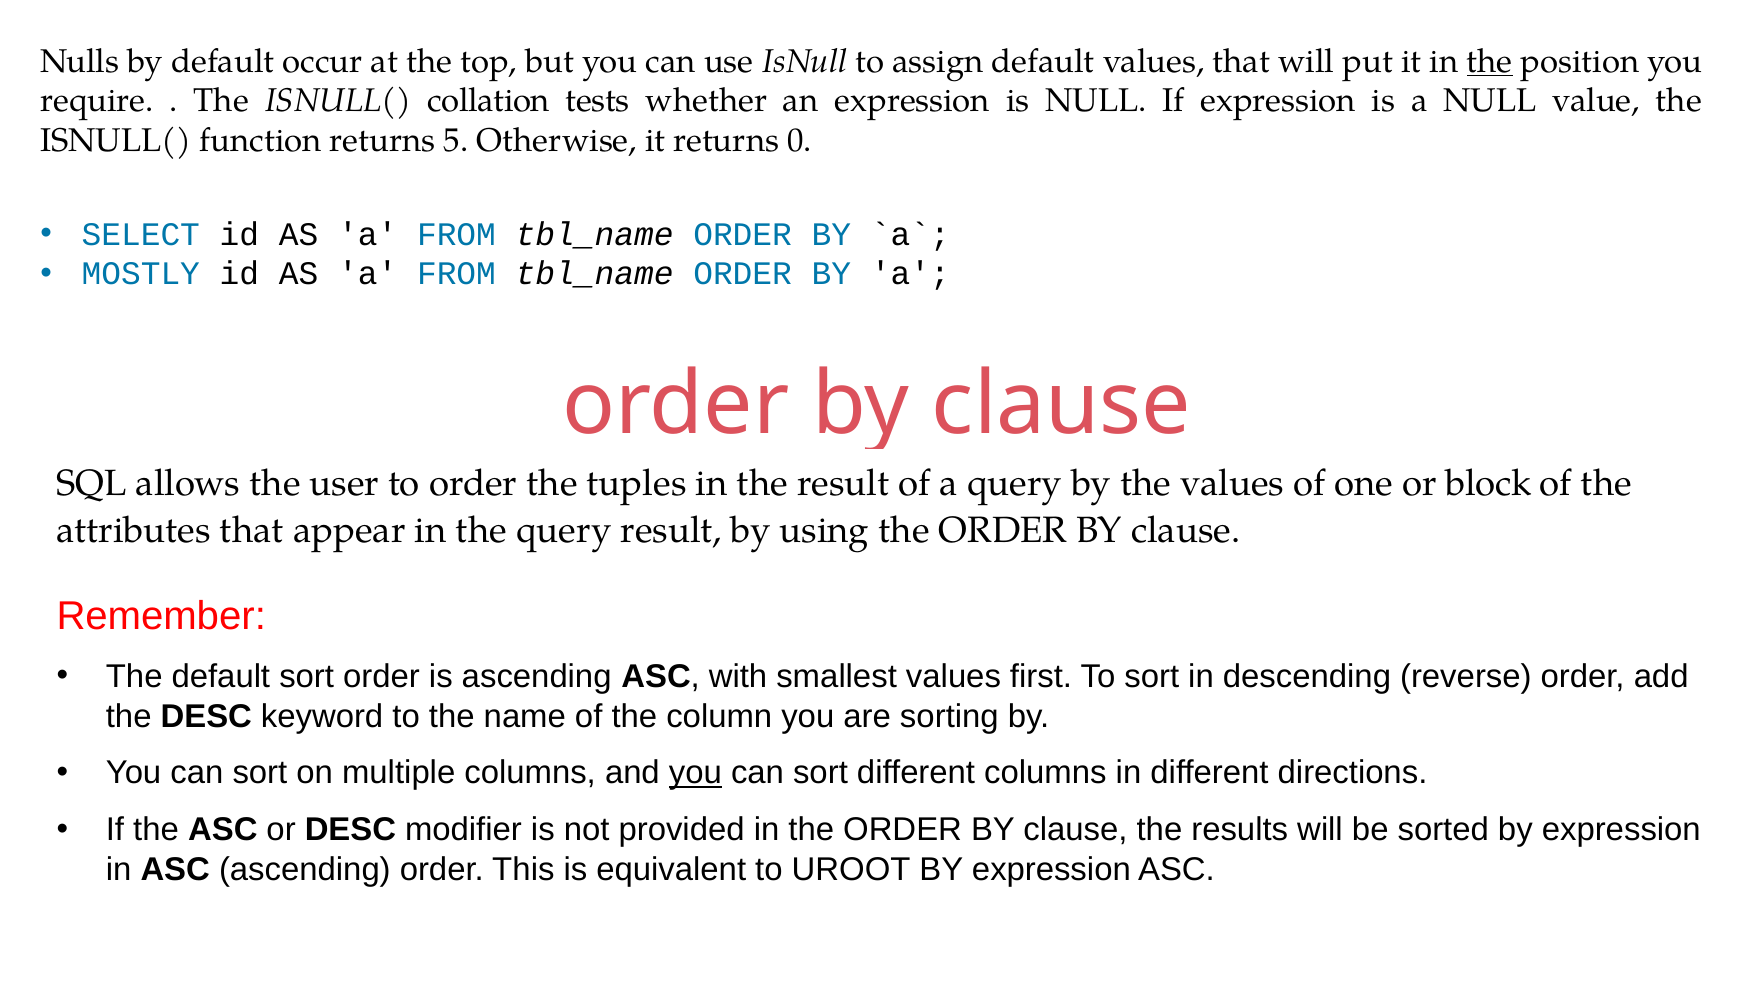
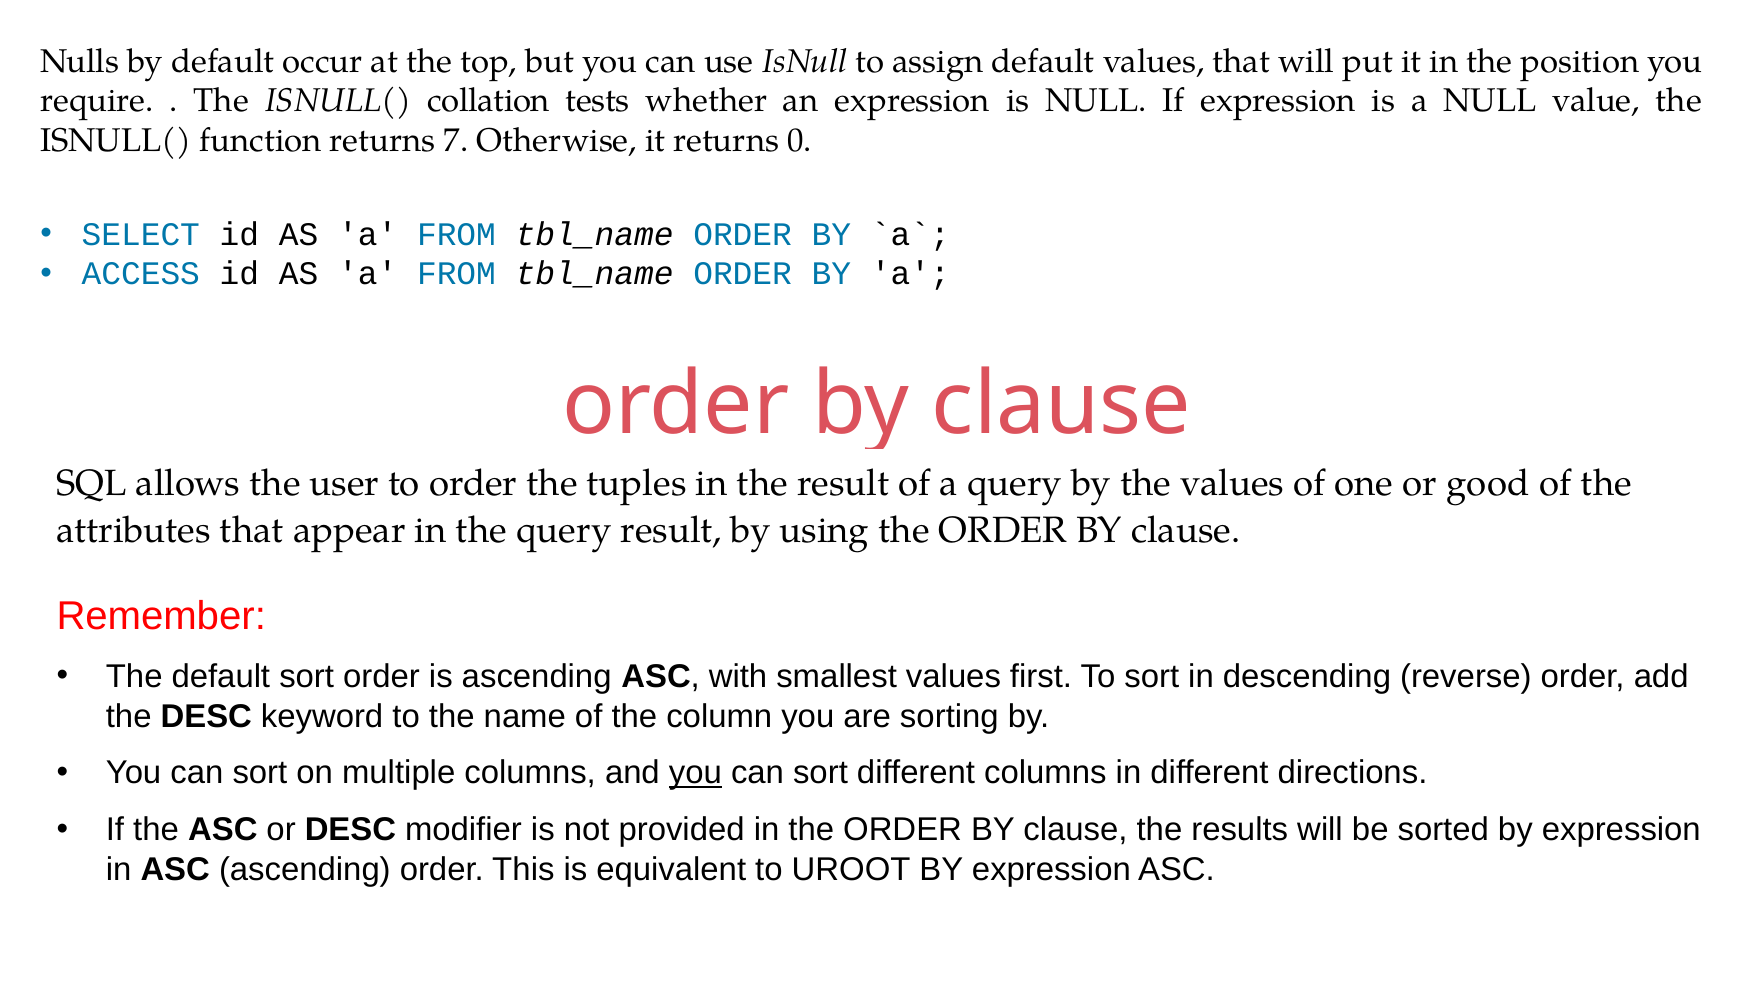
the underline: present -> none (1490, 61)
5: 5 -> 7 (456, 140)
MOSTLY: MOSTLY -> ACCESS (141, 274)
block: block -> good (1488, 483)
